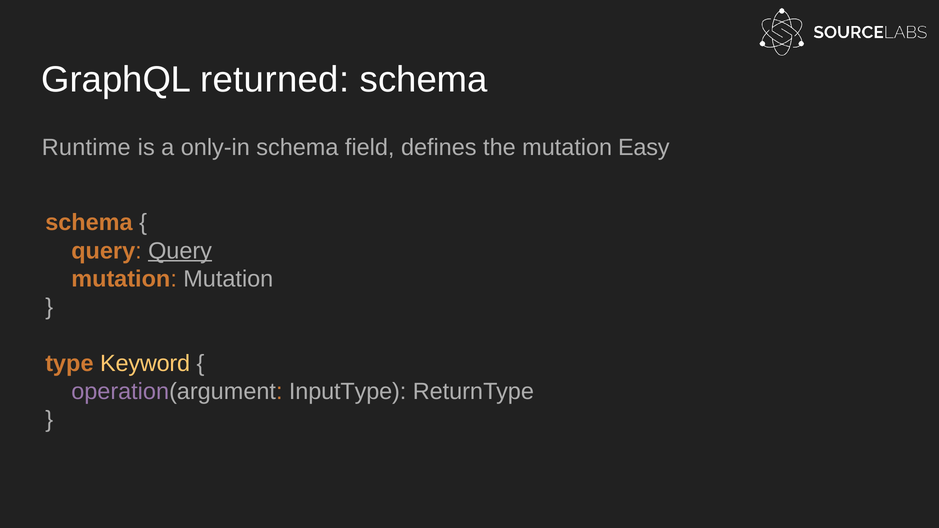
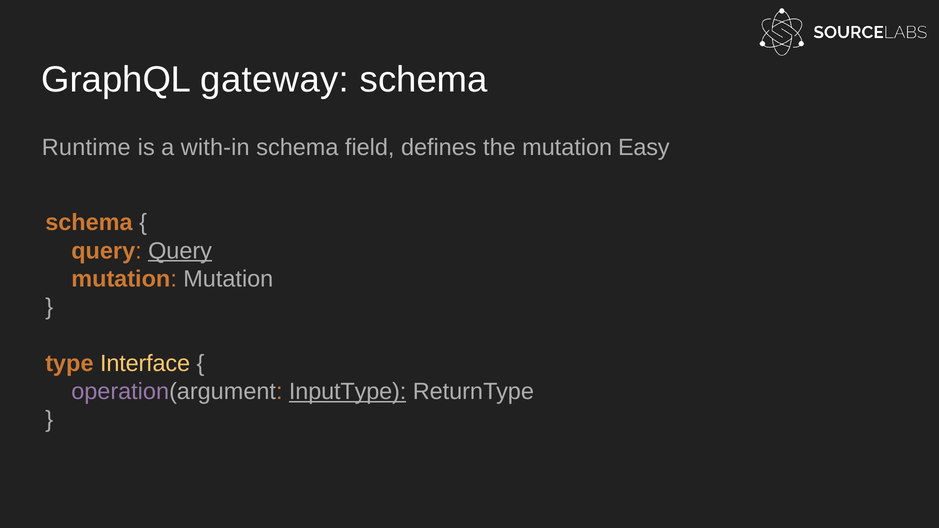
returned: returned -> gateway (275, 80)
only-in: only-in -> with-in (215, 148)
Keyword: Keyword -> Interface (145, 364)
InputType underline: none -> present (348, 392)
